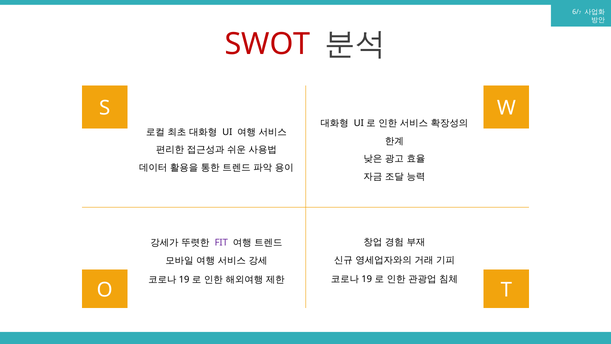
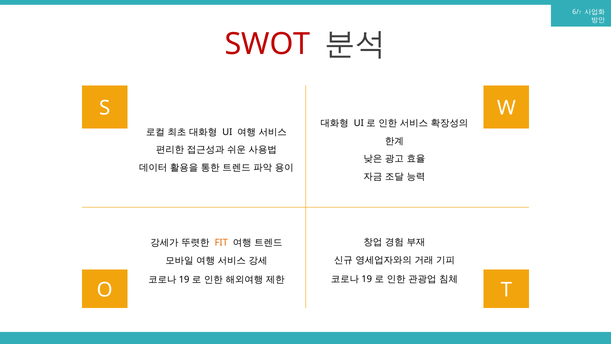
FIT colour: purple -> orange (221, 243)
